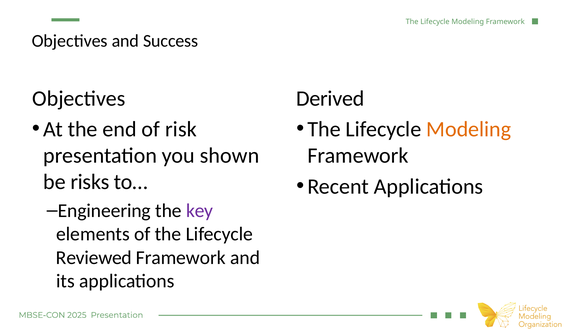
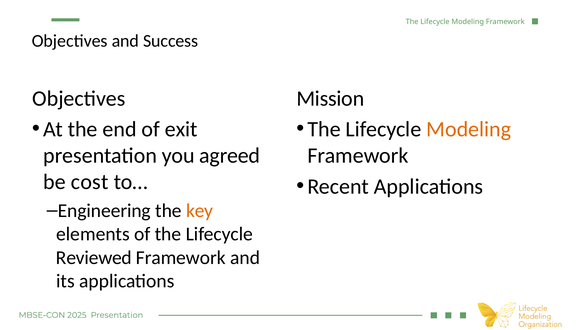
Derived: Derived -> Mission (330, 98)
risk: risk -> exit (181, 129)
shown: shown -> agreed (230, 156)
risks: risks -> cost (90, 182)
key colour: purple -> orange (200, 211)
